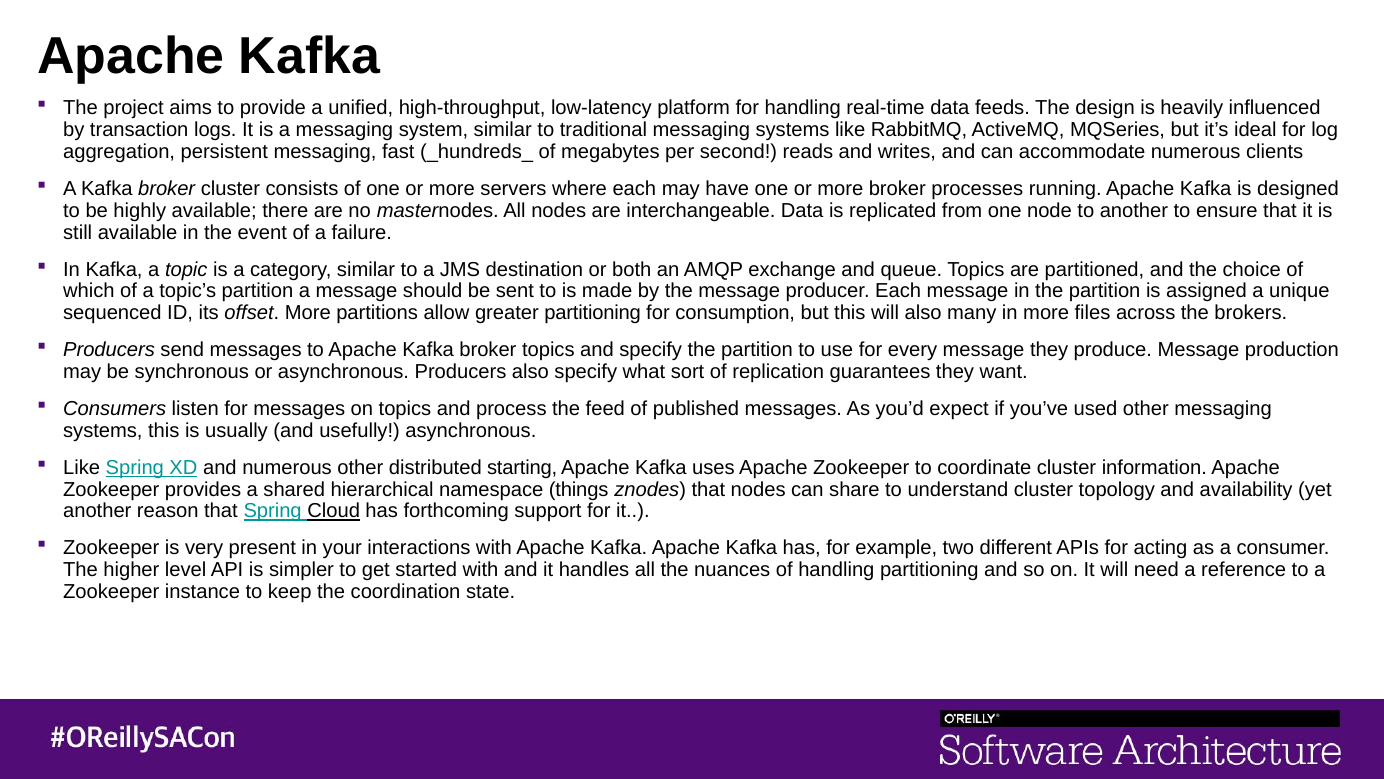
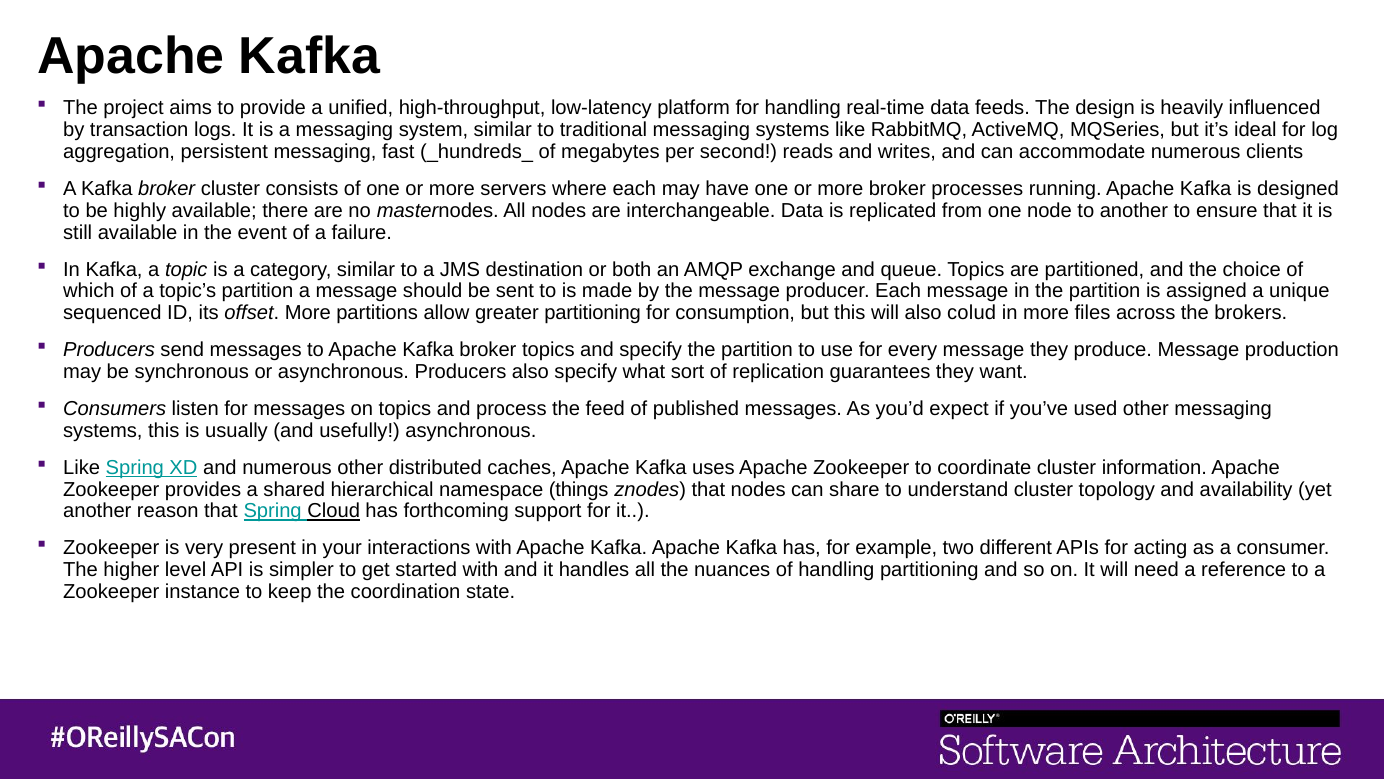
many: many -> colud (972, 313)
starting: starting -> caches (522, 467)
